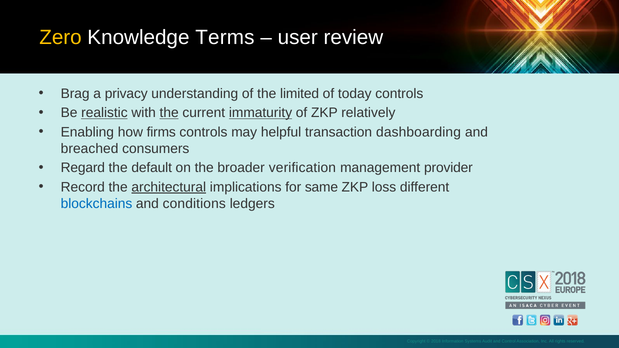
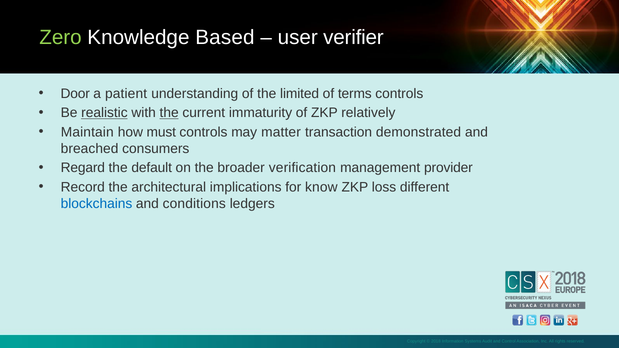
Zero colour: yellow -> light green (61, 38)
Terms: Terms -> Based (225, 38)
review: review -> verifier (353, 38)
Brag: Brag -> Door (75, 94)
privacy: privacy -> patient (126, 94)
today: today -> terms (355, 94)
immaturity underline: present -> none (261, 113)
Enabling: Enabling -> Maintain (87, 132)
firms: firms -> must (161, 132)
helpful: helpful -> matter (281, 132)
dashboarding: dashboarding -> demonstrated (419, 132)
architectural underline: present -> none (169, 187)
same: same -> know (321, 187)
